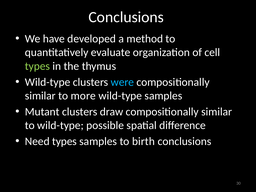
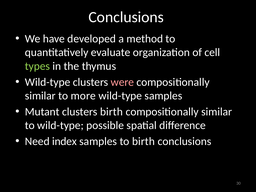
were colour: light blue -> pink (122, 82)
clusters draw: draw -> birth (111, 112)
Need types: types -> index (65, 141)
